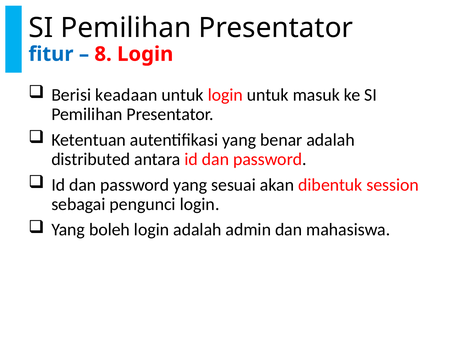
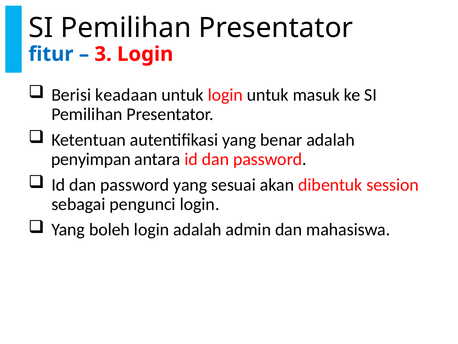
8: 8 -> 3 (103, 54)
distributed: distributed -> penyimpan (91, 159)
